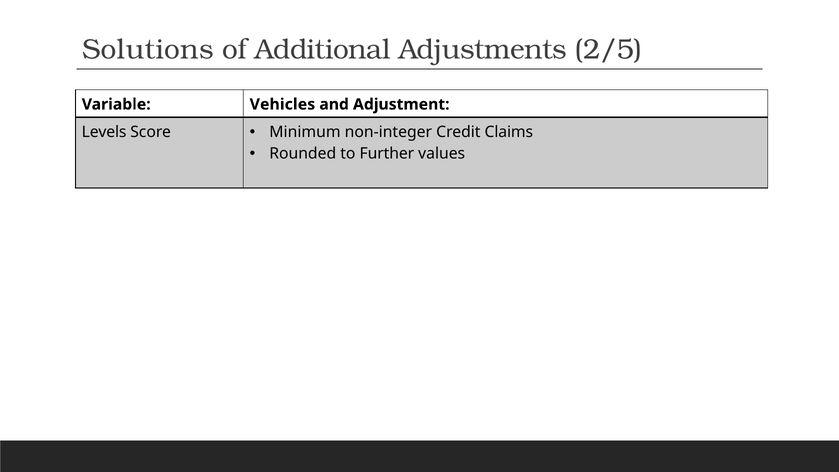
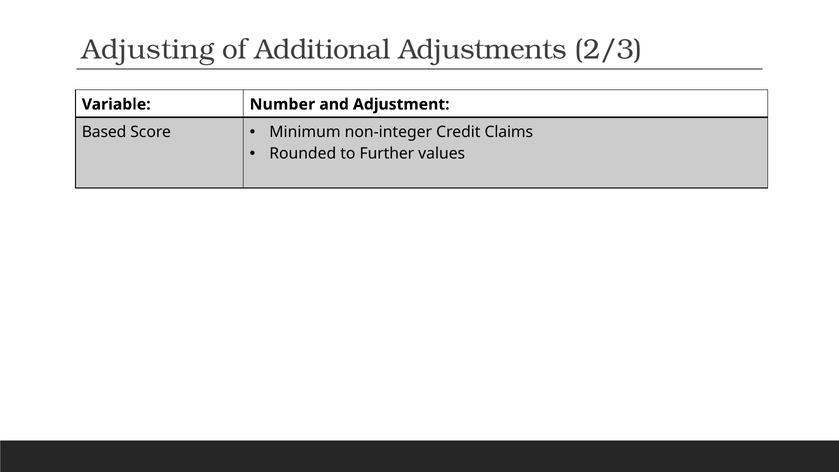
Solutions: Solutions -> Adjusting (148, 50)
2/5: 2/5 -> 2/3 (609, 50)
Vehicles: Vehicles -> Number (282, 104)
Levels: Levels -> Based (104, 132)
